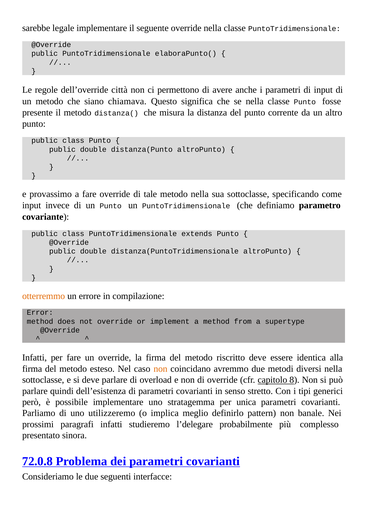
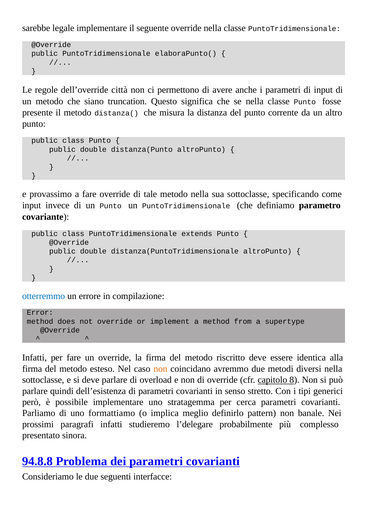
chiamava: chiamava -> truncation (127, 101)
otterremmo colour: orange -> blue (44, 296)
unica: unica -> cerca (246, 402)
utilizzeremo: utilizzeremo -> formattiamo (112, 413)
72.0.8: 72.0.8 -> 94.8.8 (37, 461)
